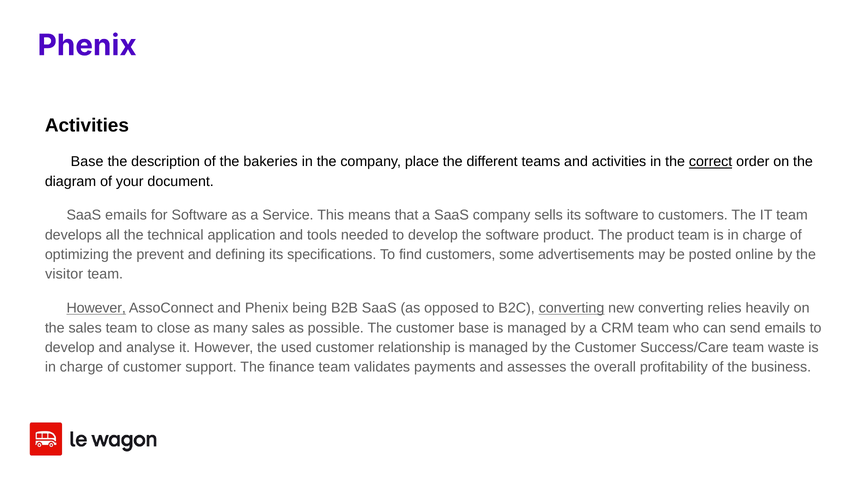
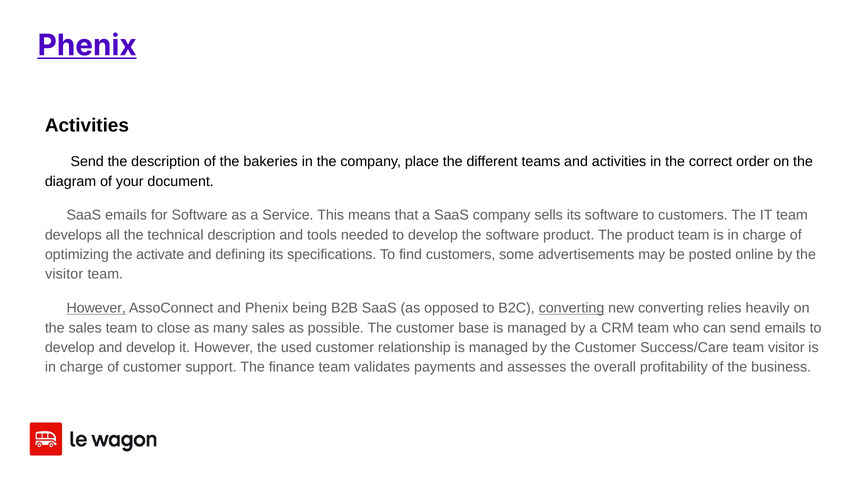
Phenix underline: none -> present (87, 45)
Base: Base -> Send (87, 162)
correct underline: present -> none (711, 162)
technical application: application -> description (242, 235)
prevent: prevent -> activate (160, 254)
and analyse: analyse -> develop (151, 347)
team waste: waste -> visitor (786, 347)
